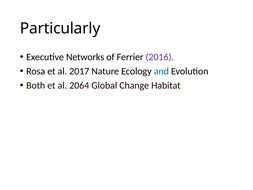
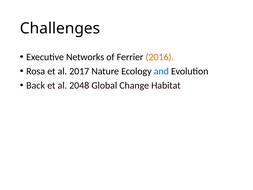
Particularly: Particularly -> Challenges (60, 28)
2016 colour: purple -> orange (160, 57)
Both: Both -> Back (36, 85)
2064: 2064 -> 2048 (79, 85)
